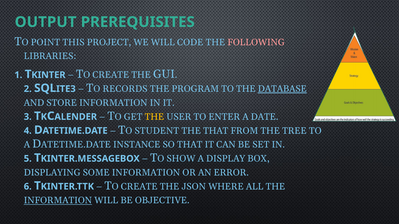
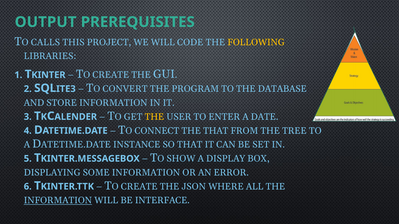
POINT: POINT -> CALLS (45, 42)
FOLLOWING colour: pink -> yellow (256, 42)
RECORDS: RECORDS -> CONVERT (125, 89)
DATABASE underline: present -> none (282, 89)
STUDENT: STUDENT -> CONNECT (157, 131)
OBJECTIVE: OBJECTIVE -> INTERFACE (162, 201)
